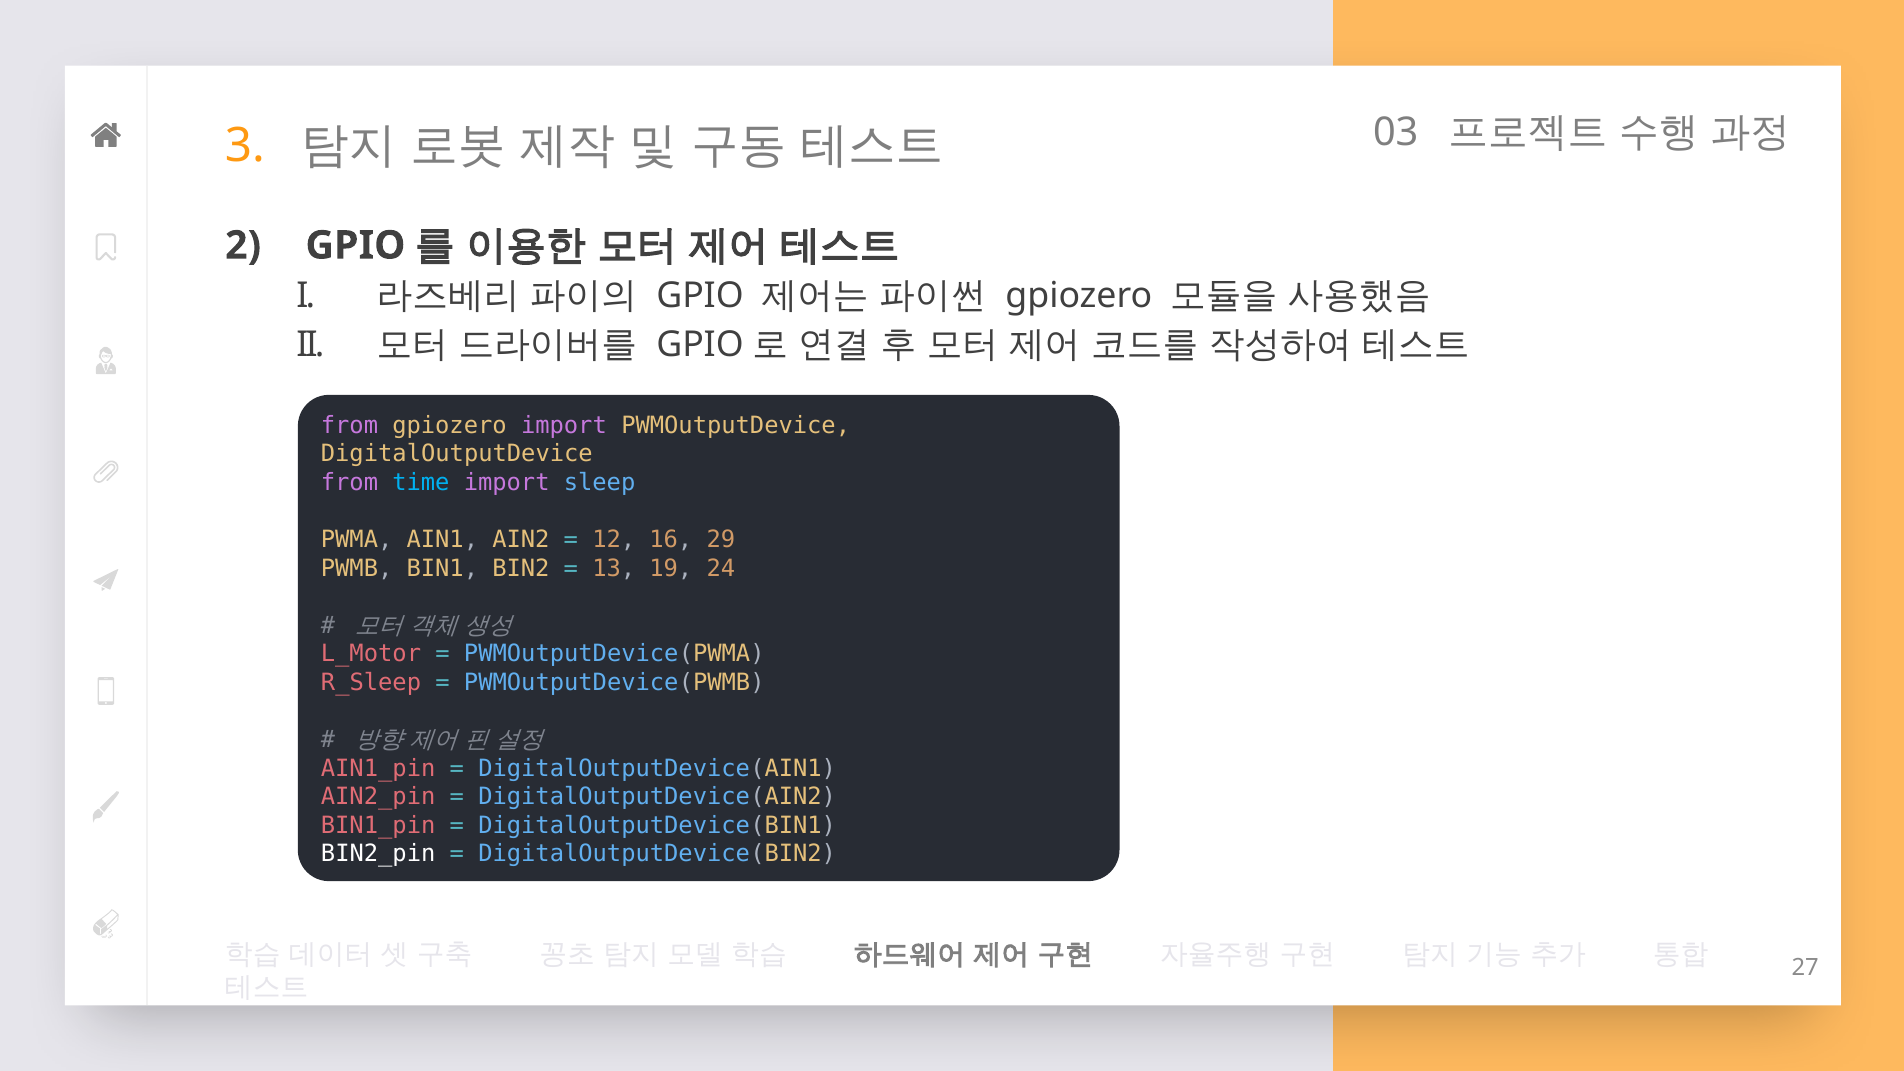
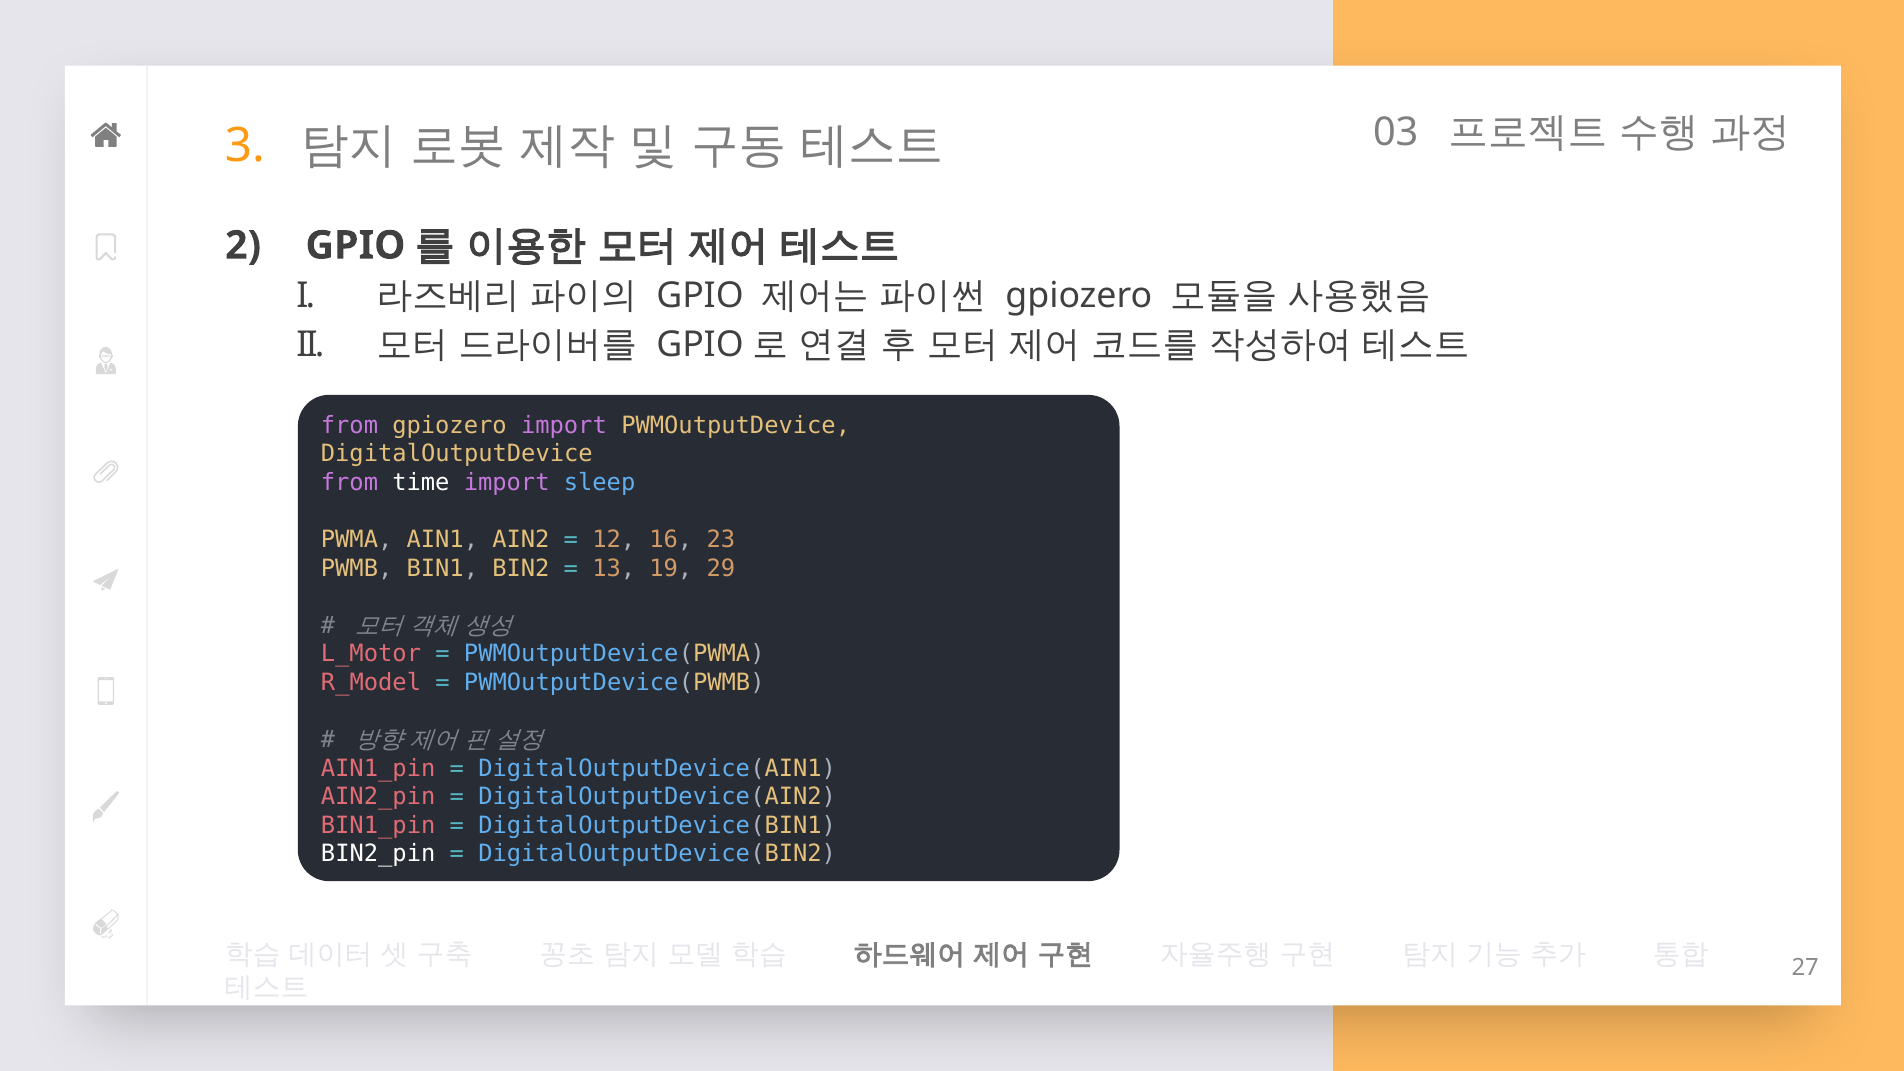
time colour: light blue -> white (421, 483)
29: 29 -> 23 (721, 540)
24: 24 -> 29 (721, 568)
R_Sleep: R_Sleep -> R_Model (371, 682)
